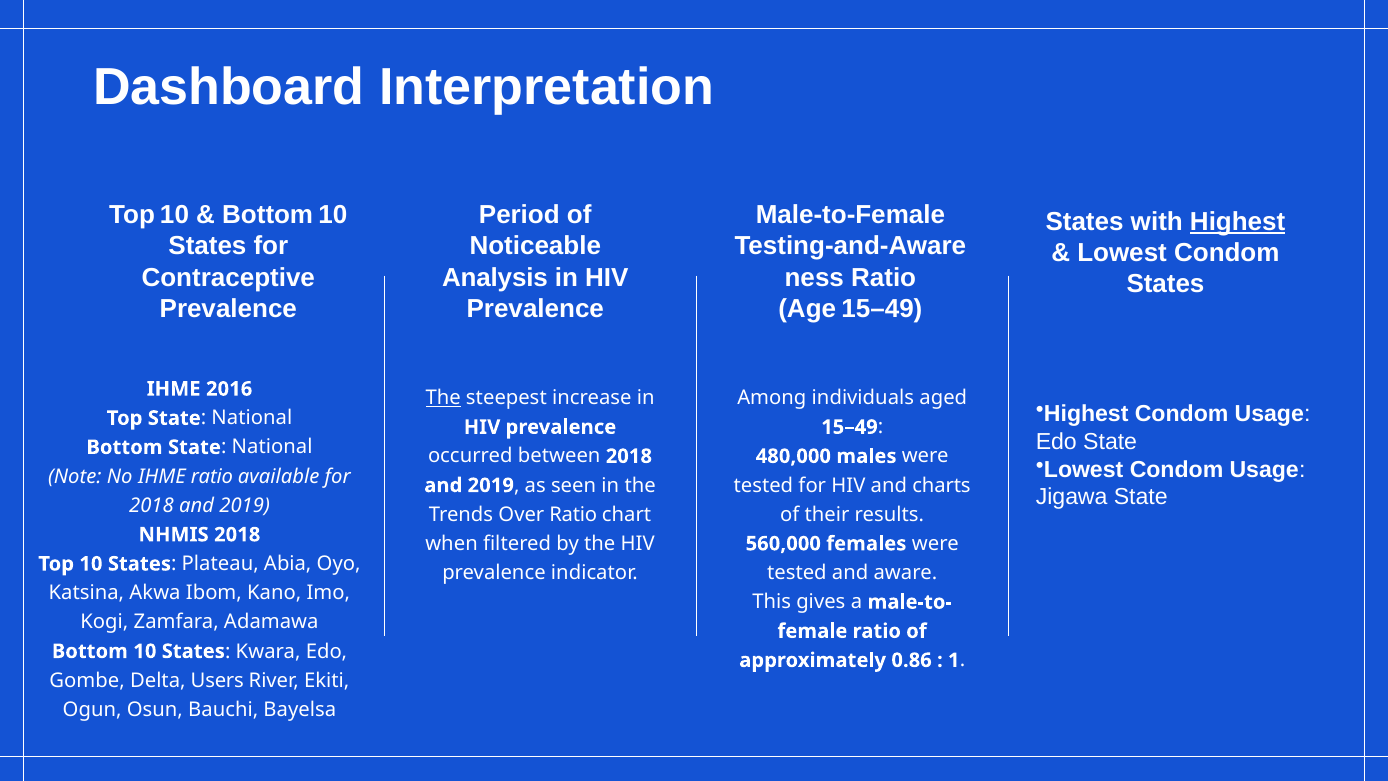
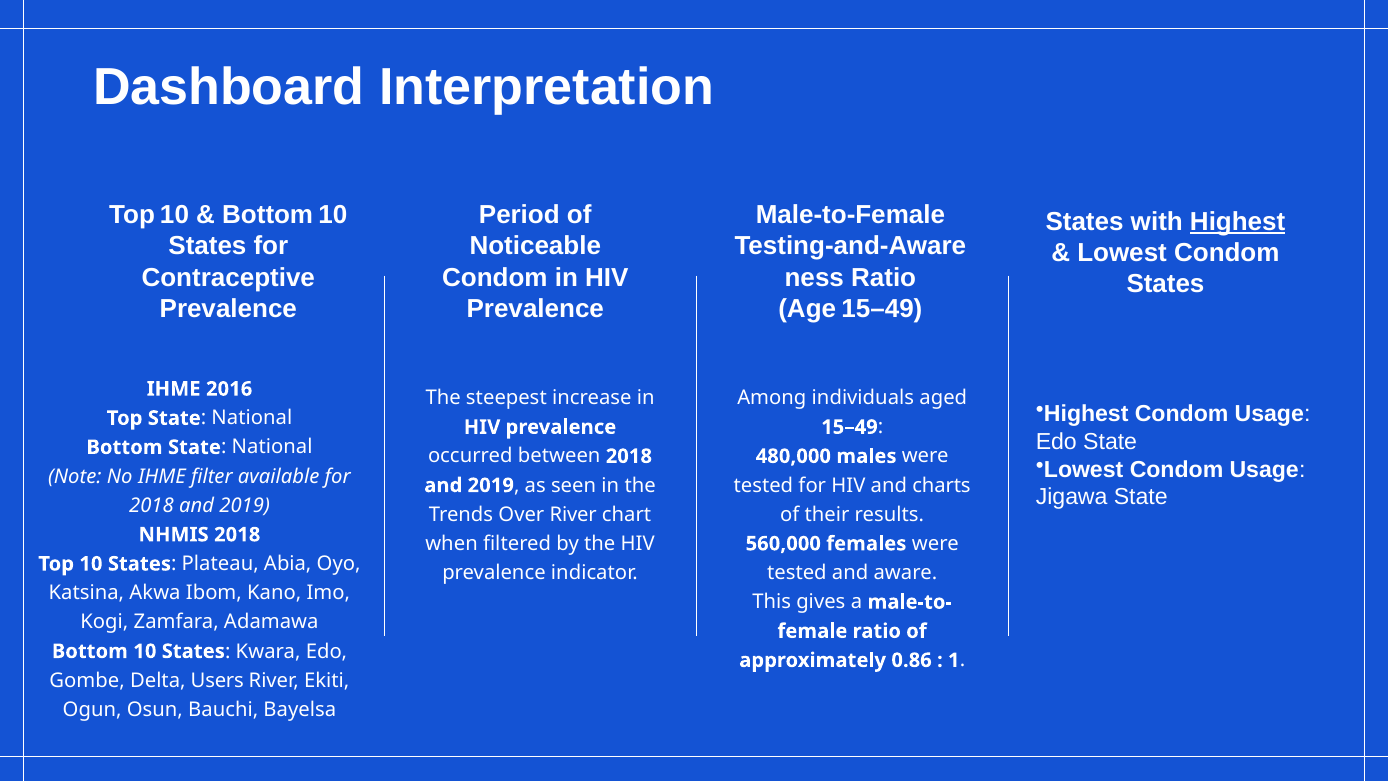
Analysis: Analysis -> Condom (495, 277)
The underline: present -> none (443, 398)
IHME ratio: ratio -> filter (212, 476)
Over Ratio: Ratio -> River (573, 514)
